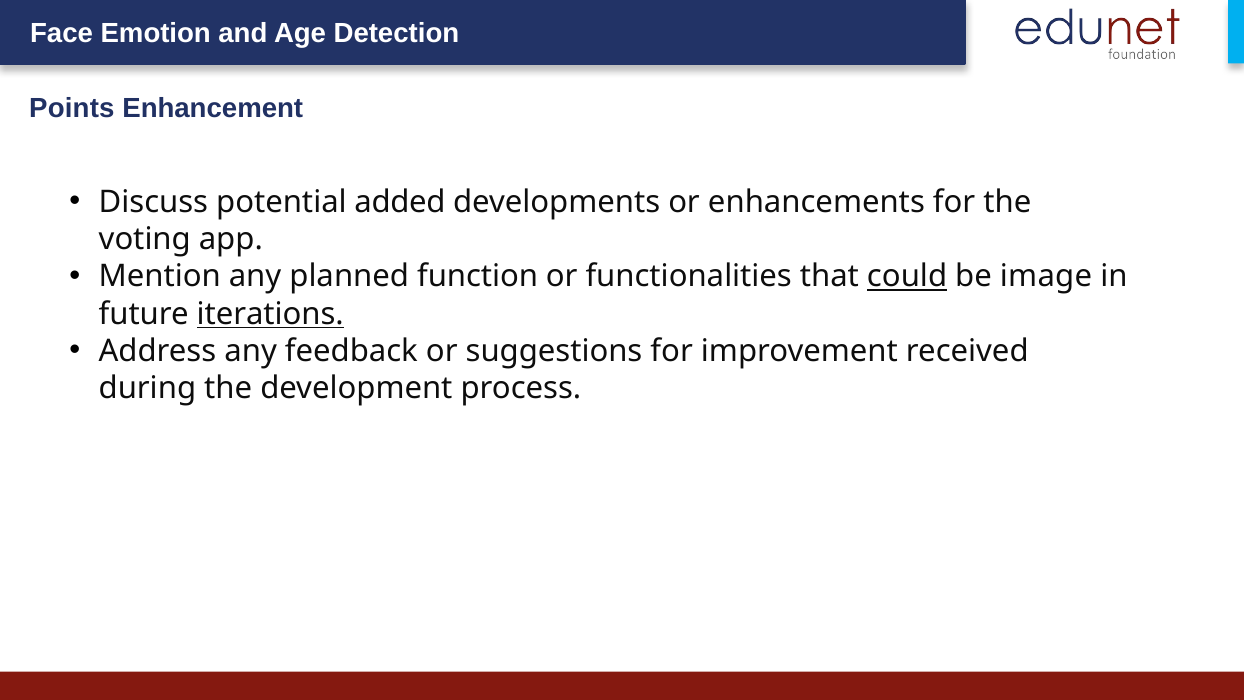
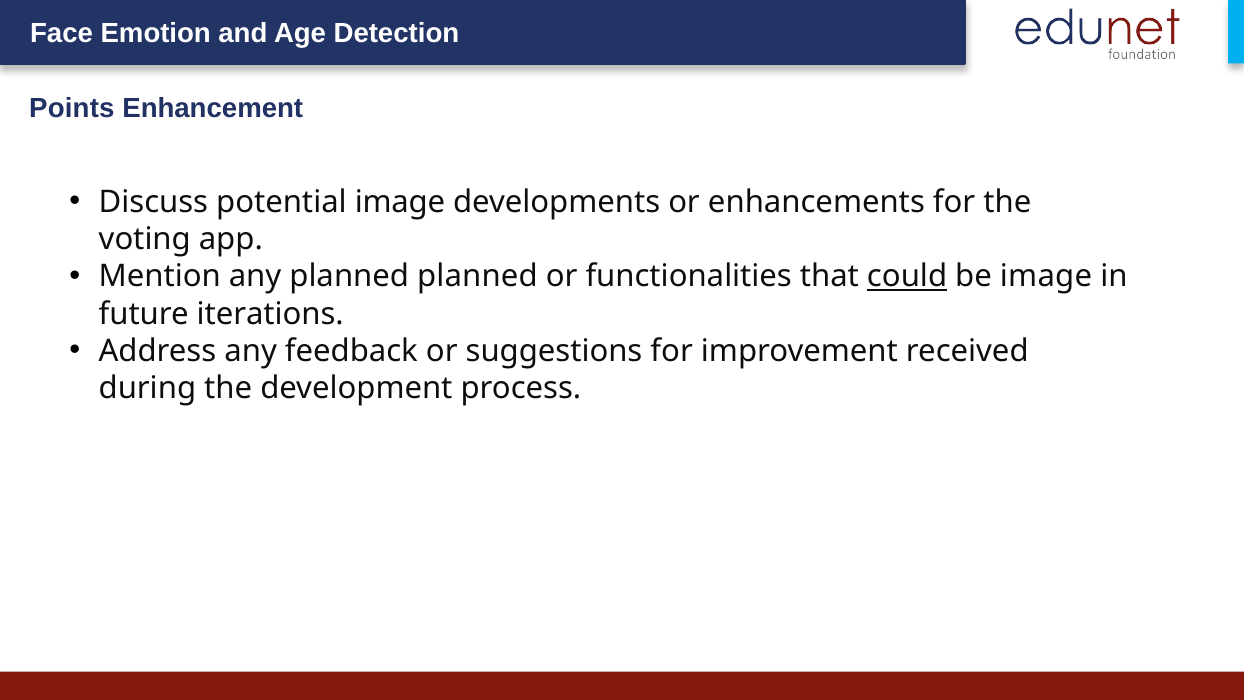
potential added: added -> image (400, 202)
planned function: function -> planned (477, 277)
iterations underline: present -> none (270, 314)
